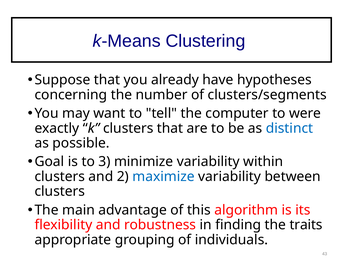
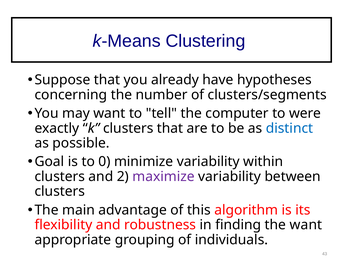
3: 3 -> 0 (104, 162)
maximize colour: blue -> purple (163, 177)
the traits: traits -> want (306, 225)
